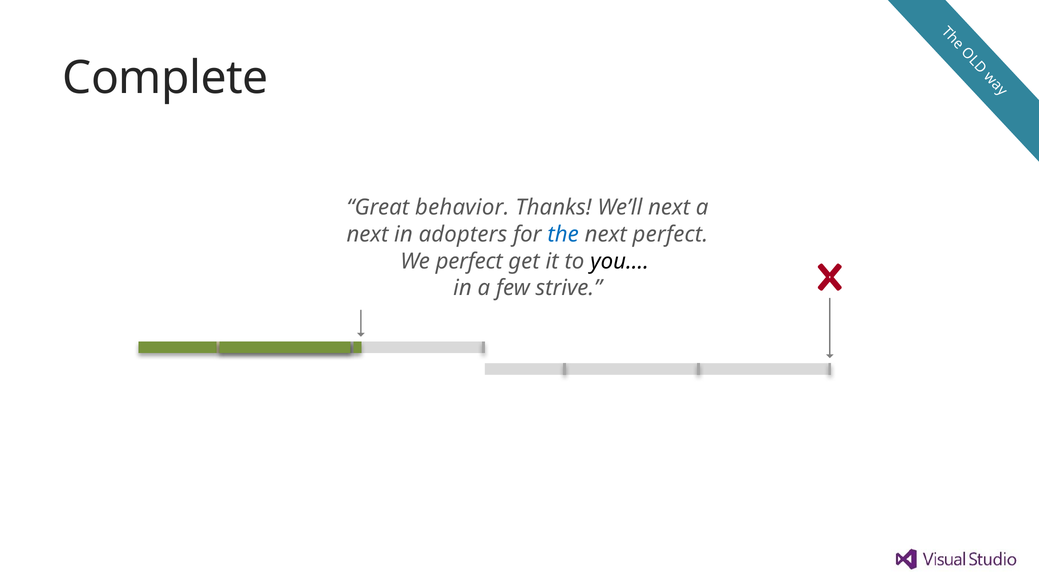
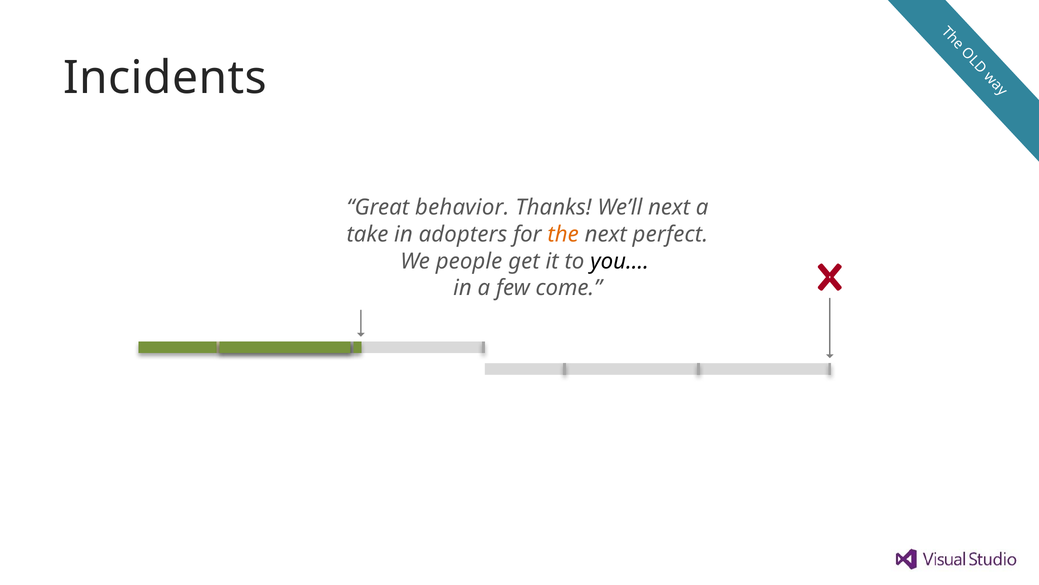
Complete: Complete -> Incidents (165, 78)
next: next -> take (367, 234)
the colour: blue -> orange (563, 234)
We perfect: perfect -> people (469, 261)
strive: strive -> come (569, 288)
